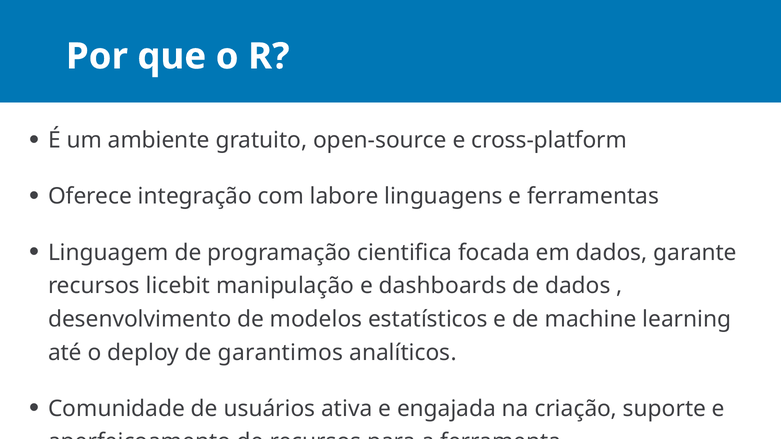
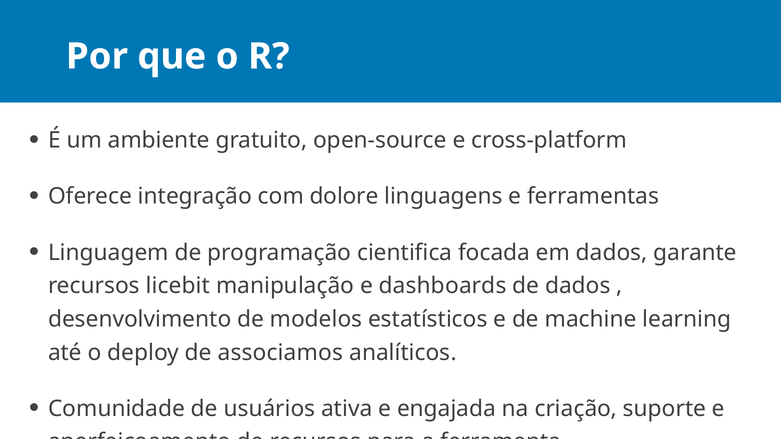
labore: labore -> dolore (344, 197)
garantimos: garantimos -> associamos (280, 353)
